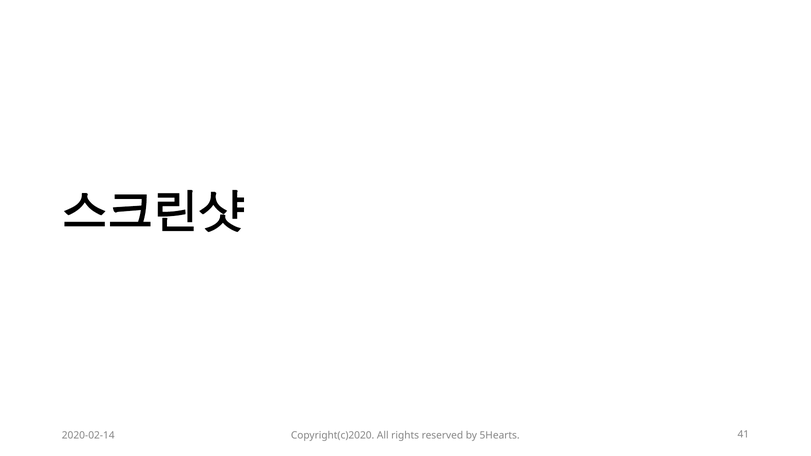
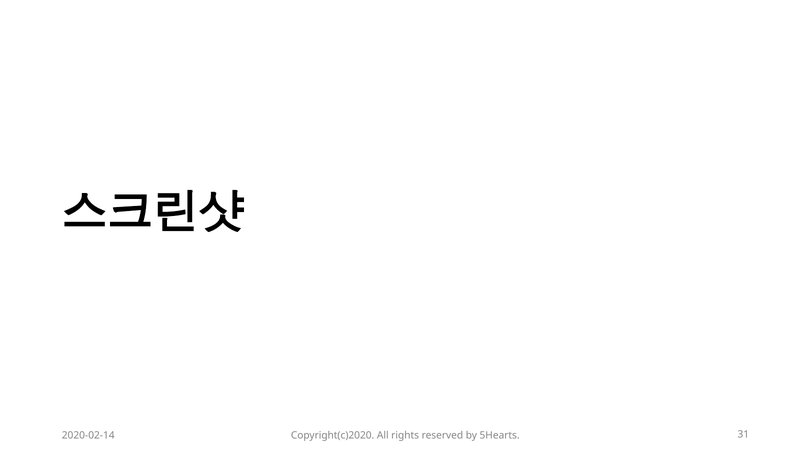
41: 41 -> 31 (743, 435)
